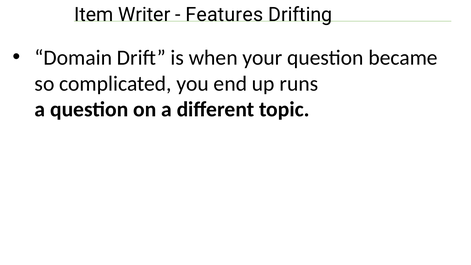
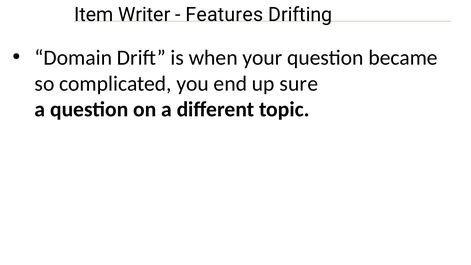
runs: runs -> sure (299, 84)
